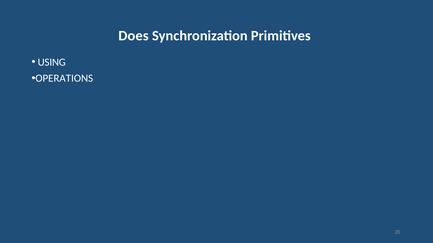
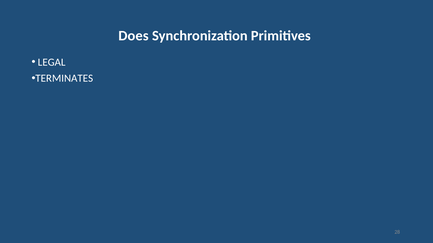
USING: USING -> LEGAL (52, 62)
OPERATIONS: OPERATIONS -> TERMINATES (64, 79)
